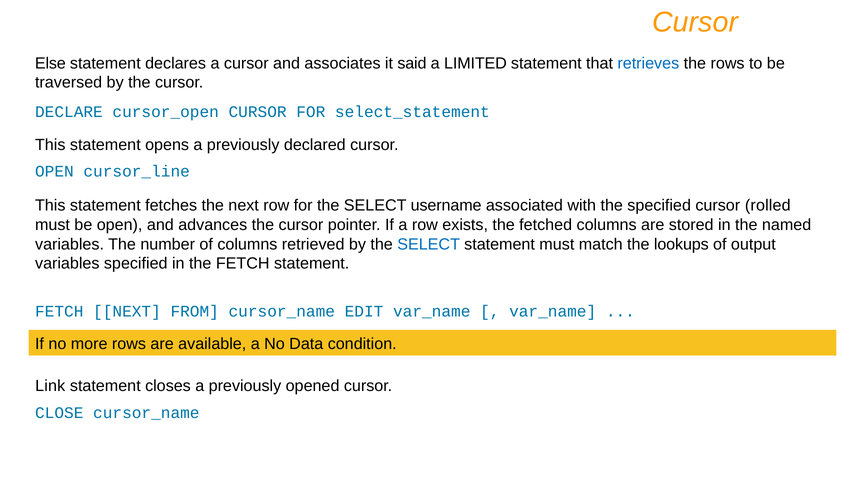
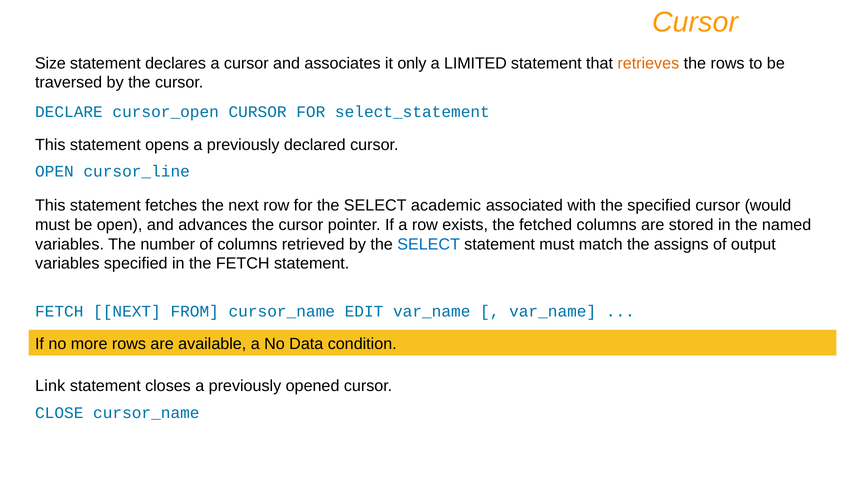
Else: Else -> Size (50, 63)
said: said -> only (412, 63)
retrieves colour: blue -> orange (648, 63)
username: username -> academic (446, 205)
rolled: rolled -> would (768, 205)
lookups: lookups -> assigns (681, 244)
